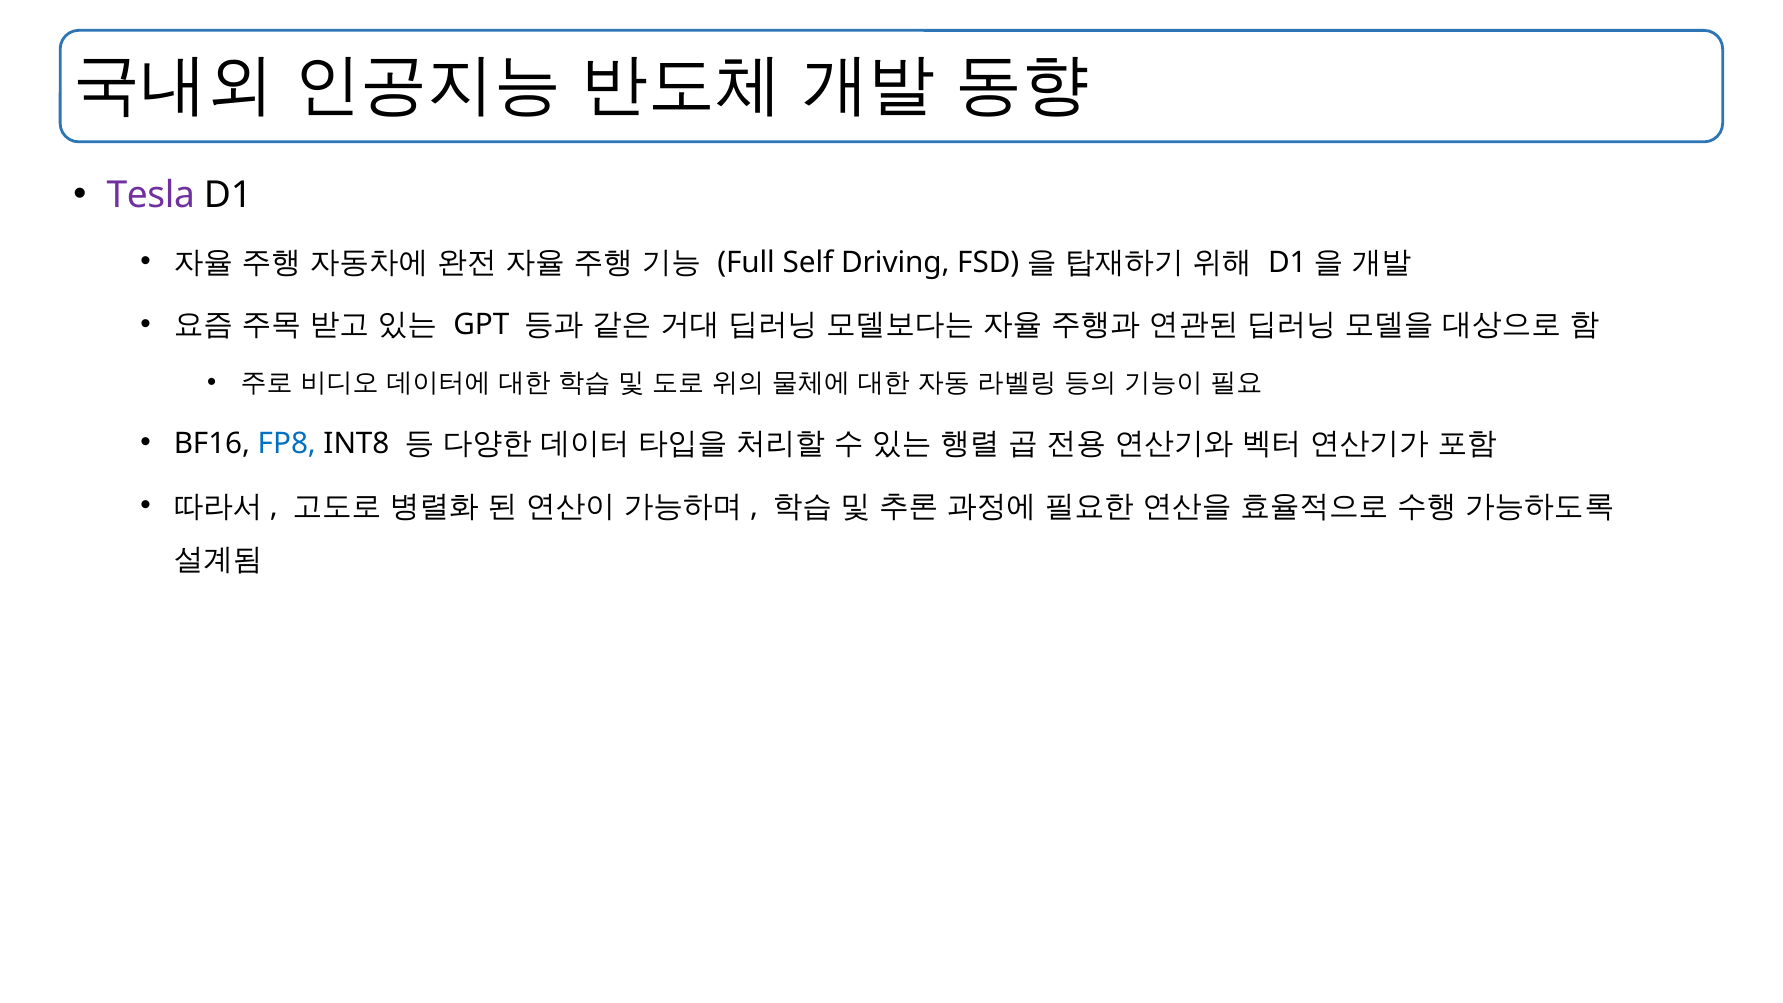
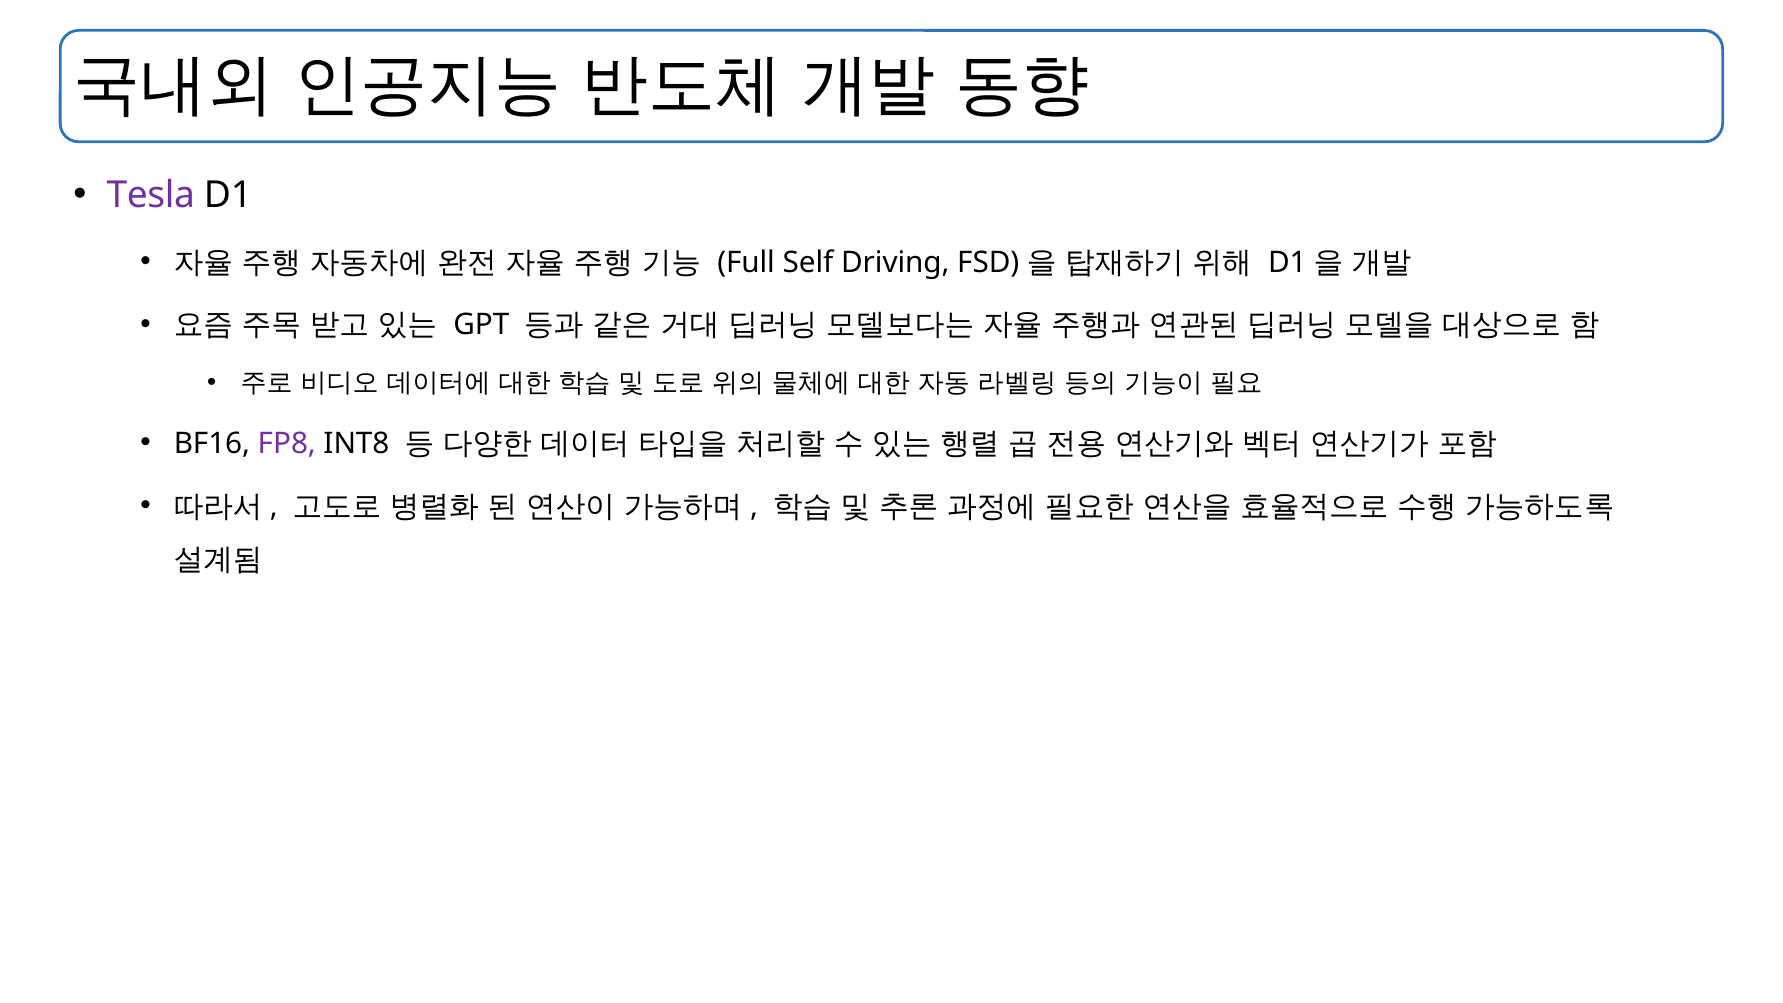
FP8 colour: blue -> purple (287, 444)
